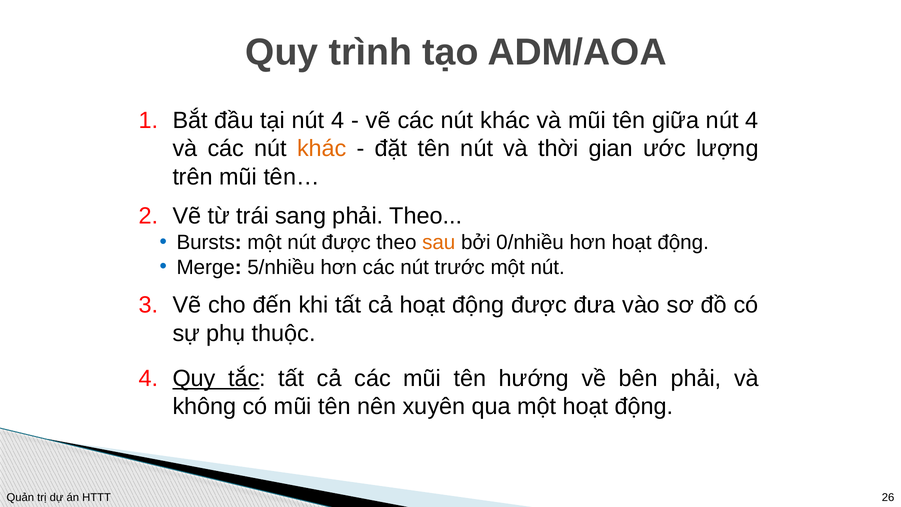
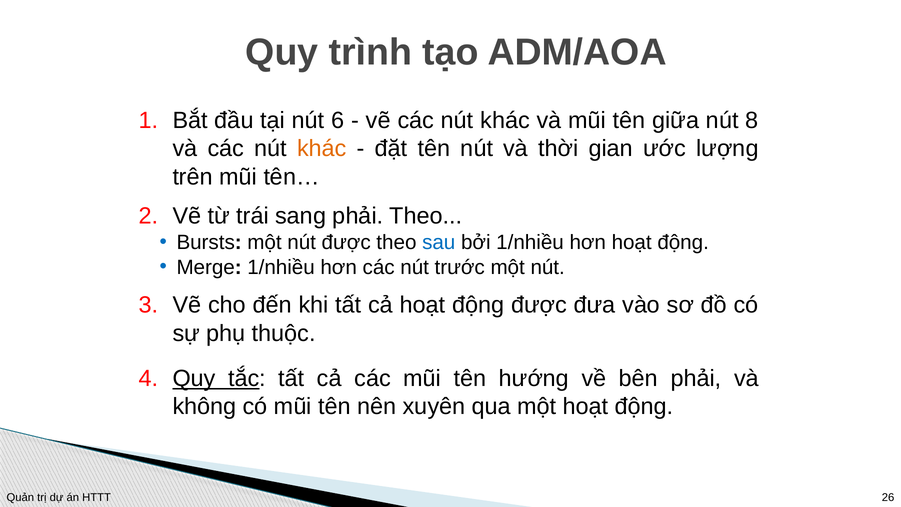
tại nút 4: 4 -> 6 (338, 120)
giữa nút 4: 4 -> 8 (752, 120)
sau colour: orange -> blue (439, 242)
bởi 0/nhiều: 0/nhiều -> 1/nhiều (530, 242)
Merge 5/nhiều: 5/nhiều -> 1/nhiều (281, 267)
